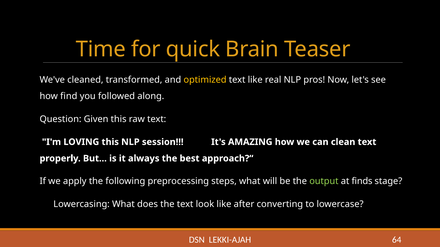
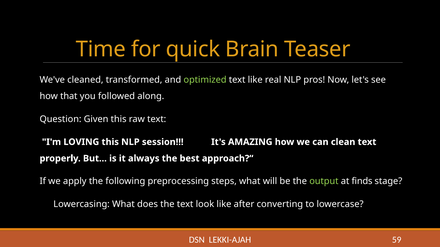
optimized colour: yellow -> light green (205, 80)
find: find -> that (69, 96)
64: 64 -> 59 (397, 240)
